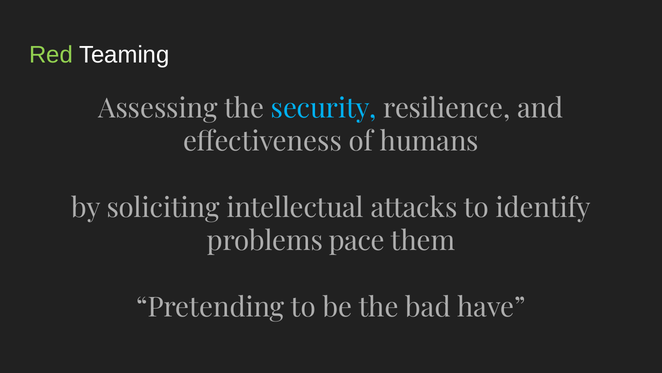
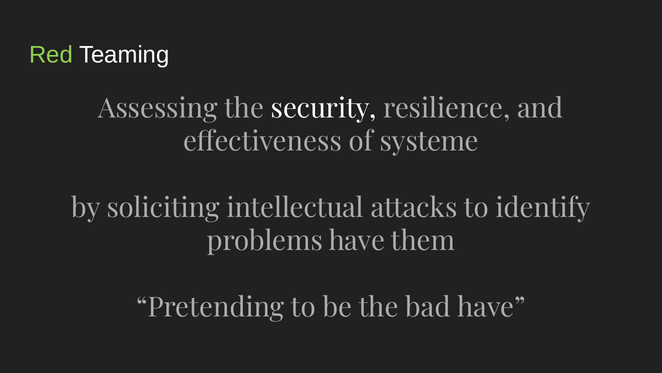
security colour: light blue -> white (324, 109)
humans: humans -> systeme (429, 142)
problems pace: pace -> have (357, 241)
